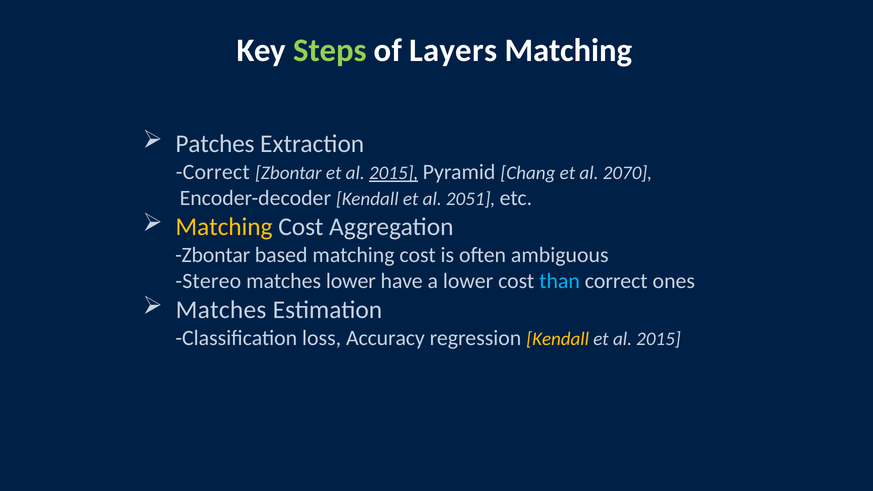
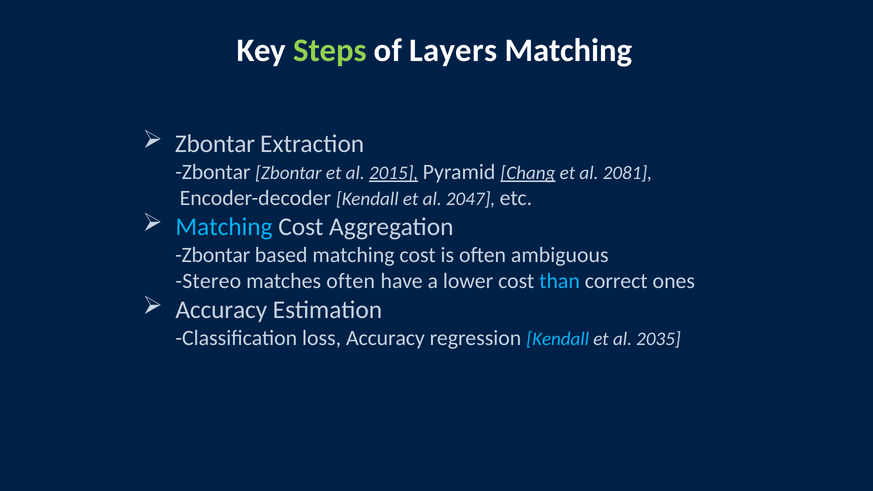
Patches: Patches -> Zbontar (215, 144)
Correct: Correct -> Zbontar (213, 172)
Chang underline: none -> present (528, 173)
2070: 2070 -> 2081 (627, 173)
2051: 2051 -> 2047 (471, 199)
Matching colour: yellow -> light blue (224, 227)
matches lower: lower -> often (351, 281)
Matches: Matches -> Accuracy (221, 310)
Kendall colour: yellow -> light blue (558, 339)
2015: 2015 -> 2035 (659, 339)
